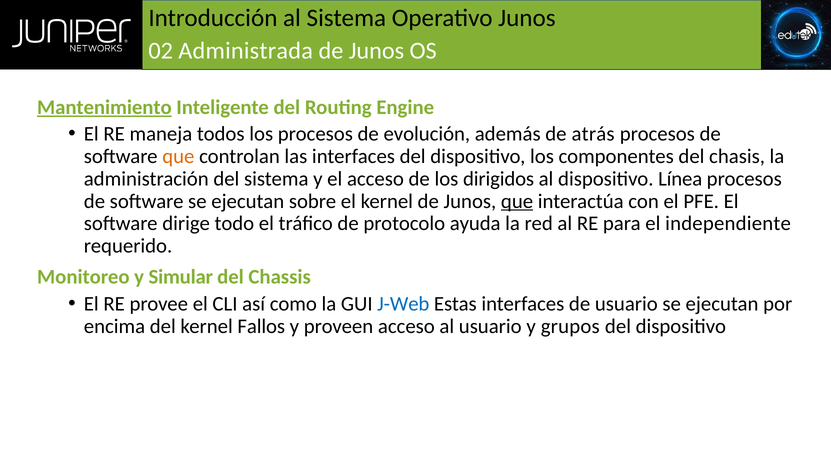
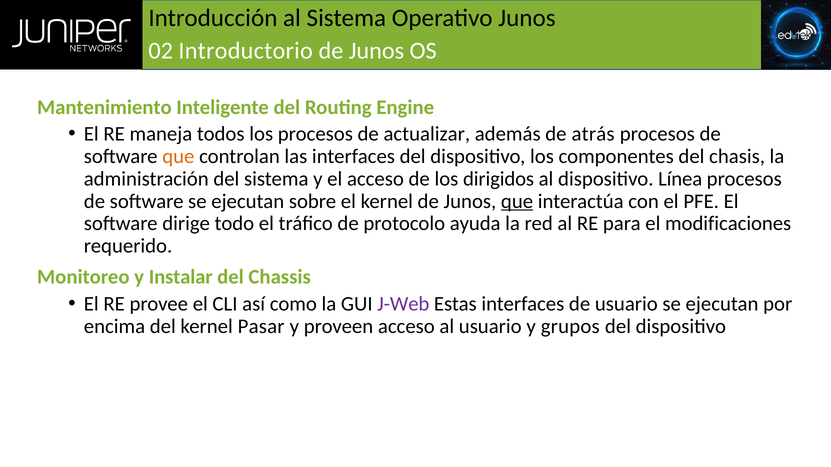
Administrada: Administrada -> Introductorio (246, 51)
Mantenimiento underline: present -> none (104, 107)
evolución: evolución -> actualizar (427, 134)
independiente: independiente -> modificaciones (728, 224)
Simular: Simular -> Instalar (181, 277)
J-Web colour: blue -> purple (403, 304)
Fallos: Fallos -> Pasar (261, 326)
